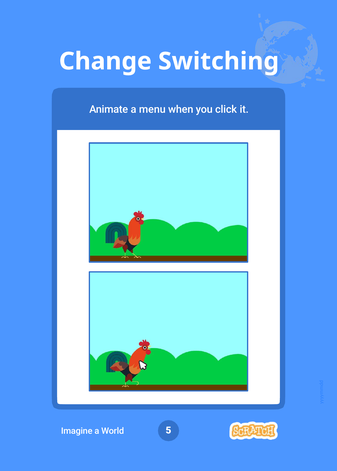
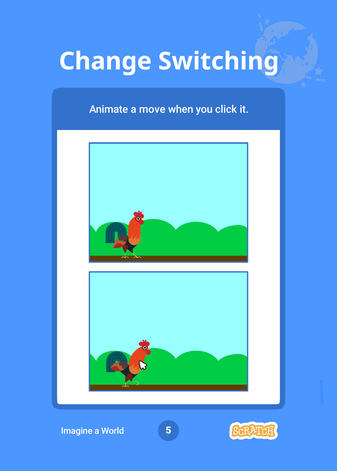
menu: menu -> move (152, 110)
